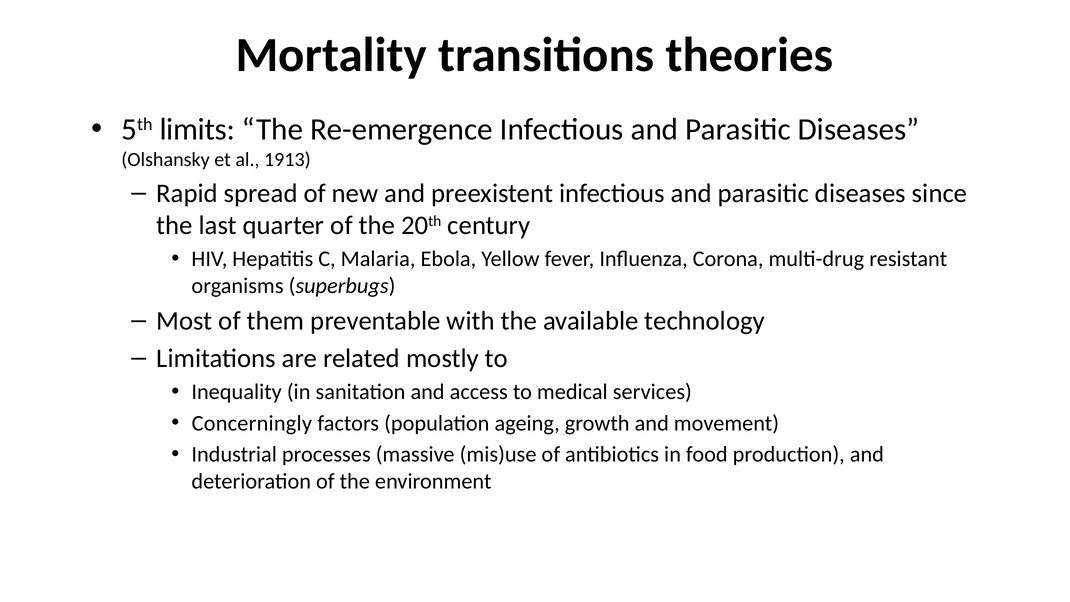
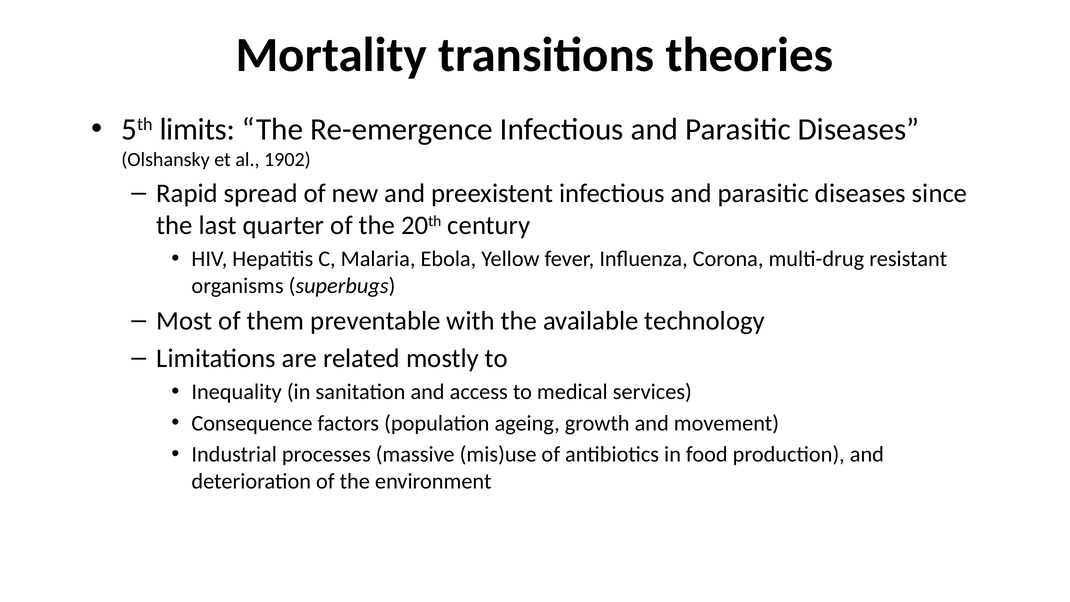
1913: 1913 -> 1902 (287, 159)
Concerningly: Concerningly -> Consequence (252, 423)
